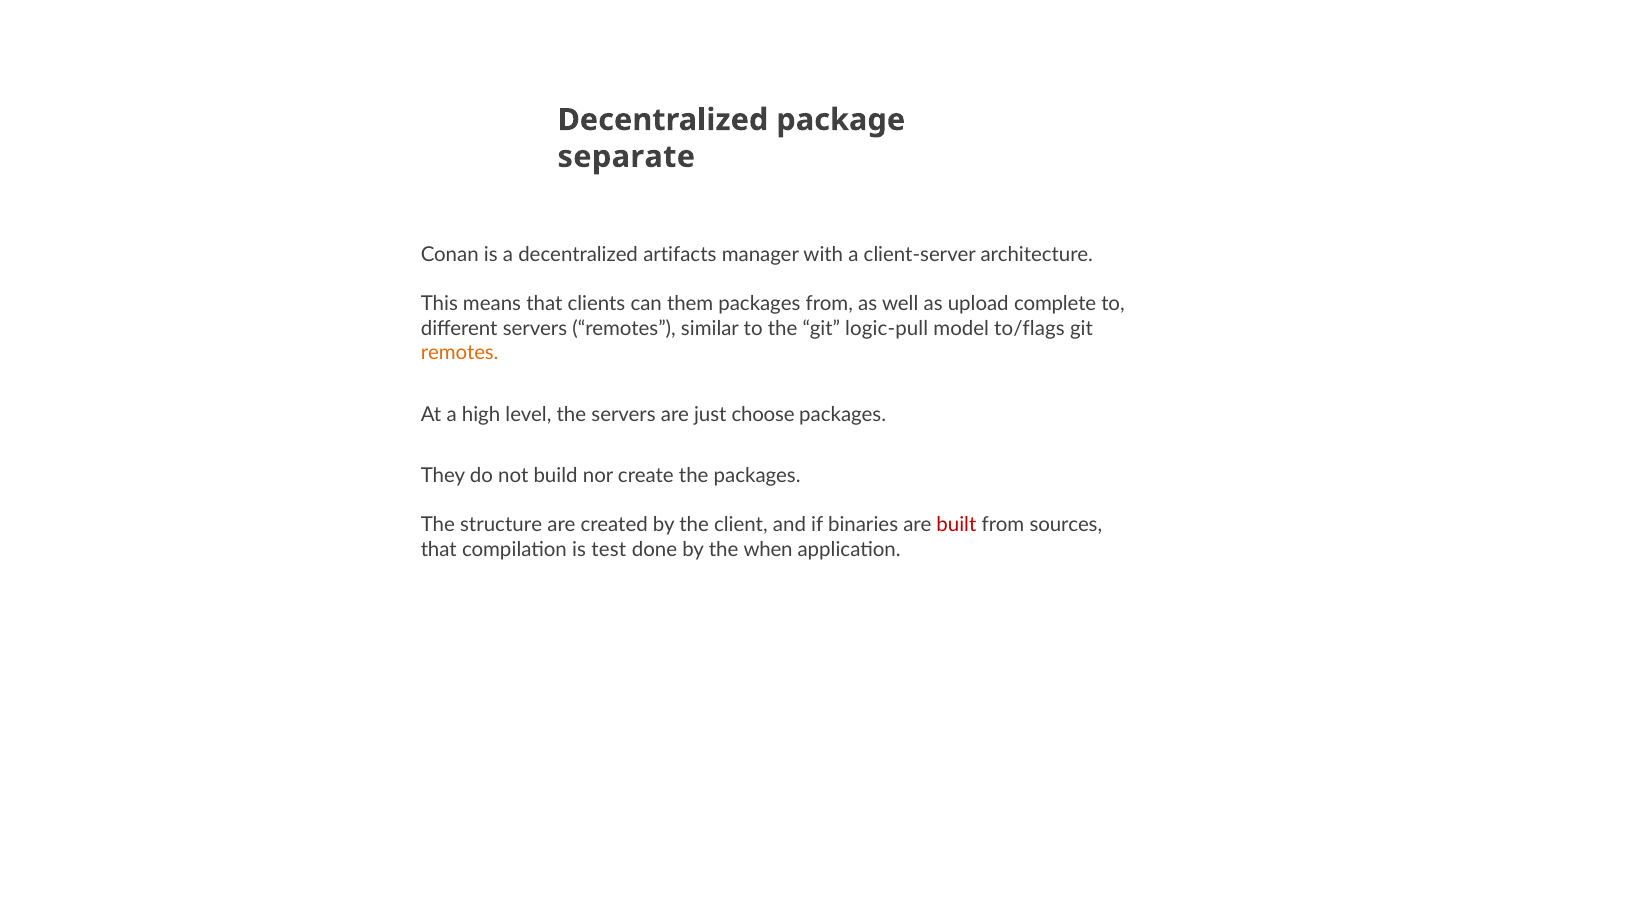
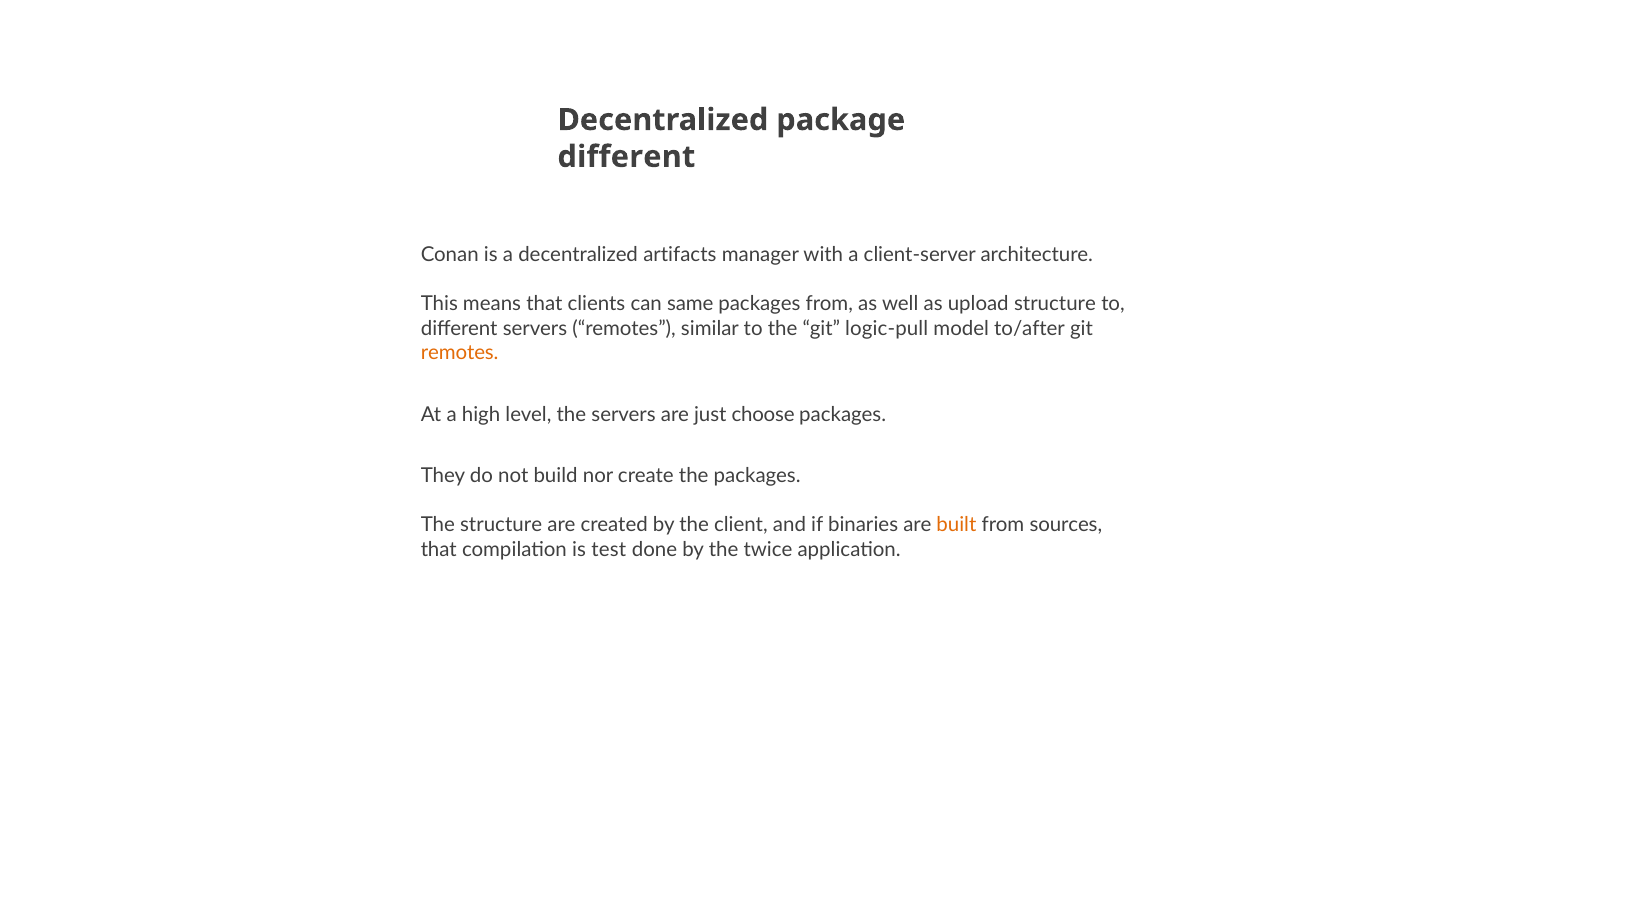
separate: separate -> different (626, 157)
them: them -> same (690, 304)
upload complete: complete -> structure (1055, 304)
to/flags: to/flags -> to/after (1030, 328)
built colour: red -> orange (956, 525)
when: when -> twice (768, 549)
